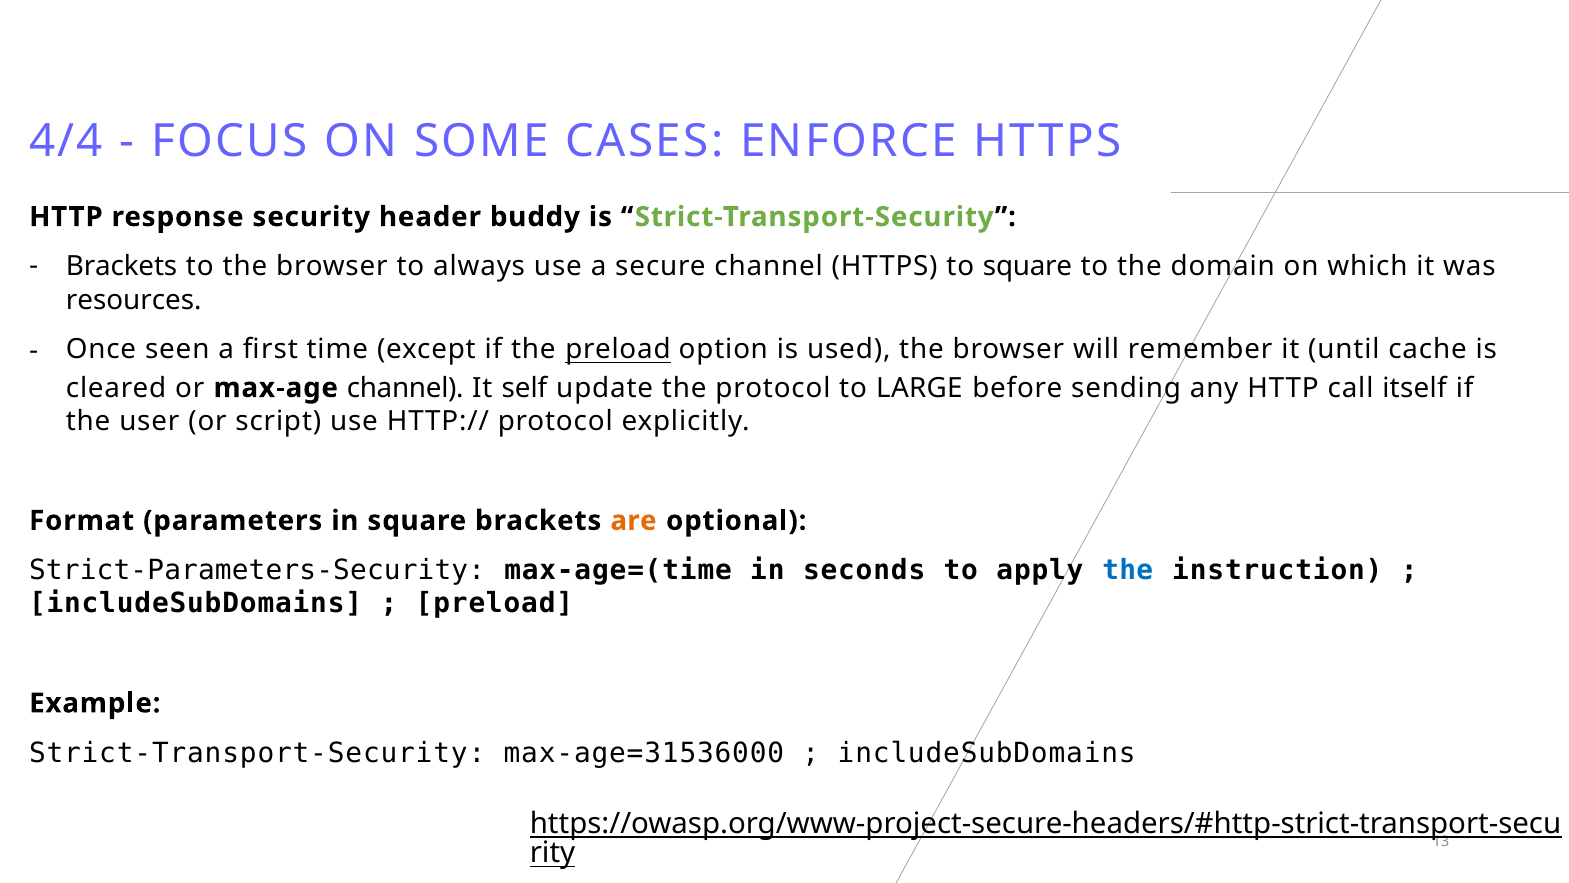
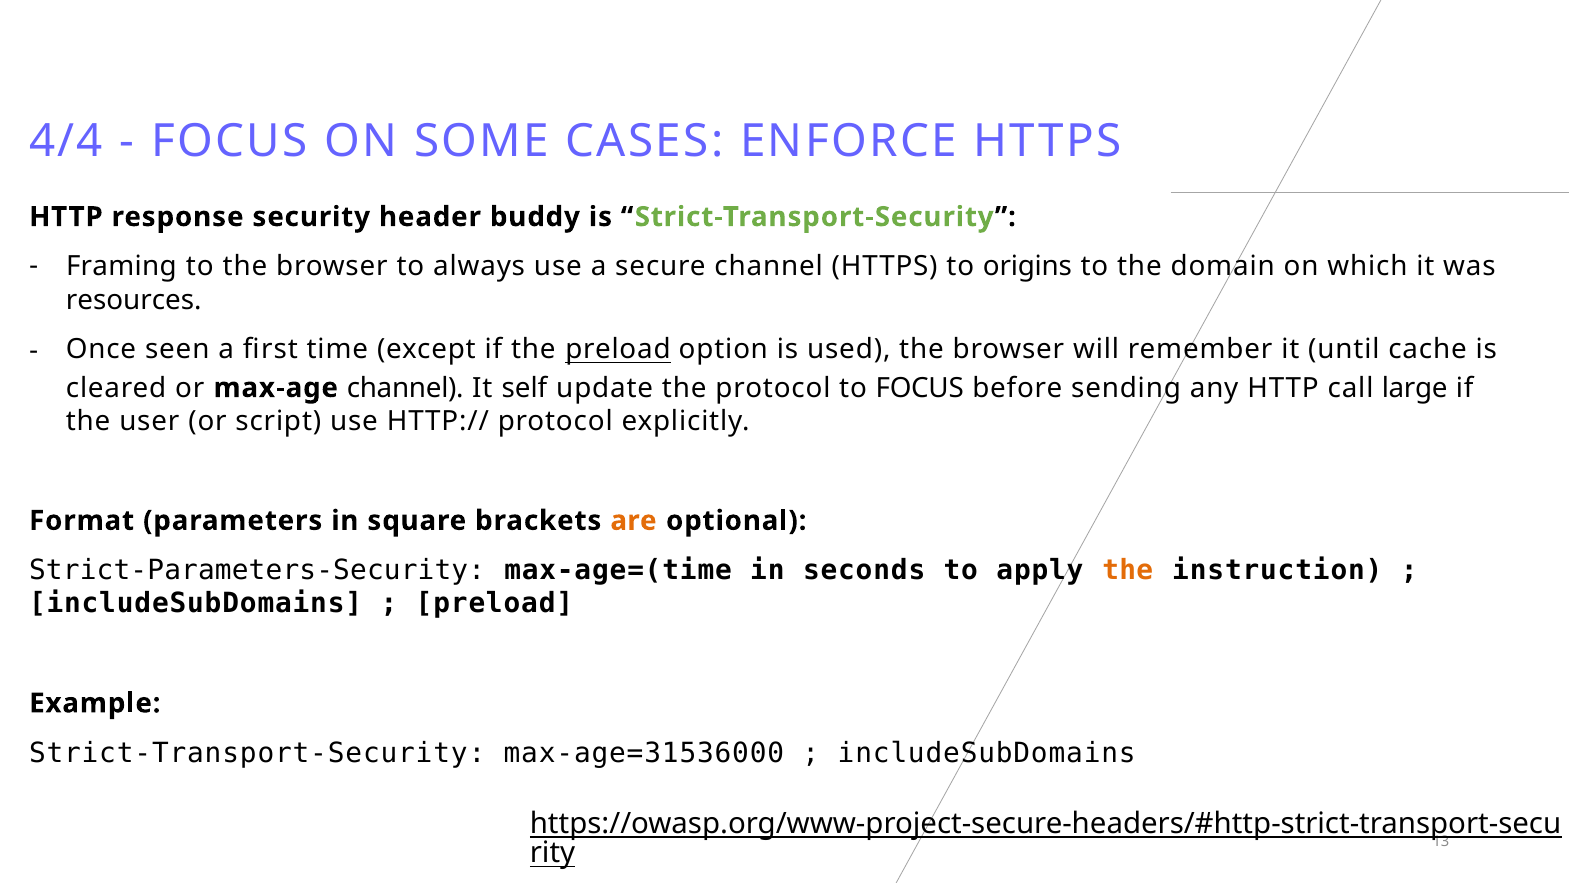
Brackets: Brackets -> Framing (121, 267)
to square: square -> origins (1027, 267)
to LARGE: LARGE -> FOCUS (920, 388)
itself: itself -> large (1415, 388)
the colour: blue -> orange (1128, 570)
